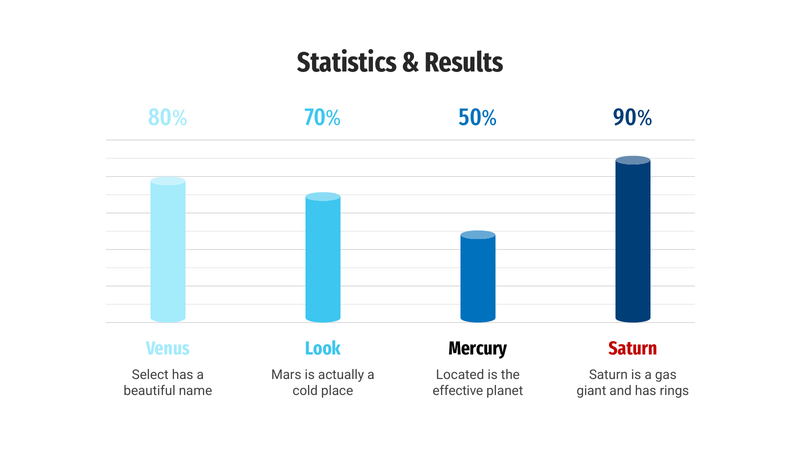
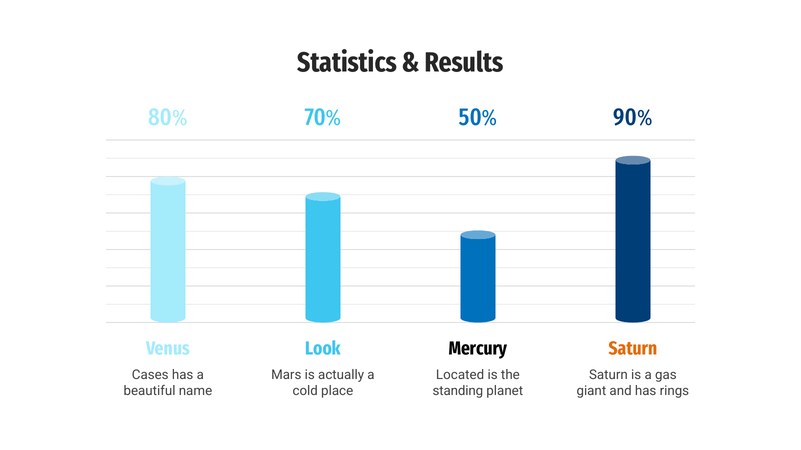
Saturn colour: red -> orange (633, 349)
Select: Select -> Cases (150, 375)
effective: effective -> standing (458, 391)
